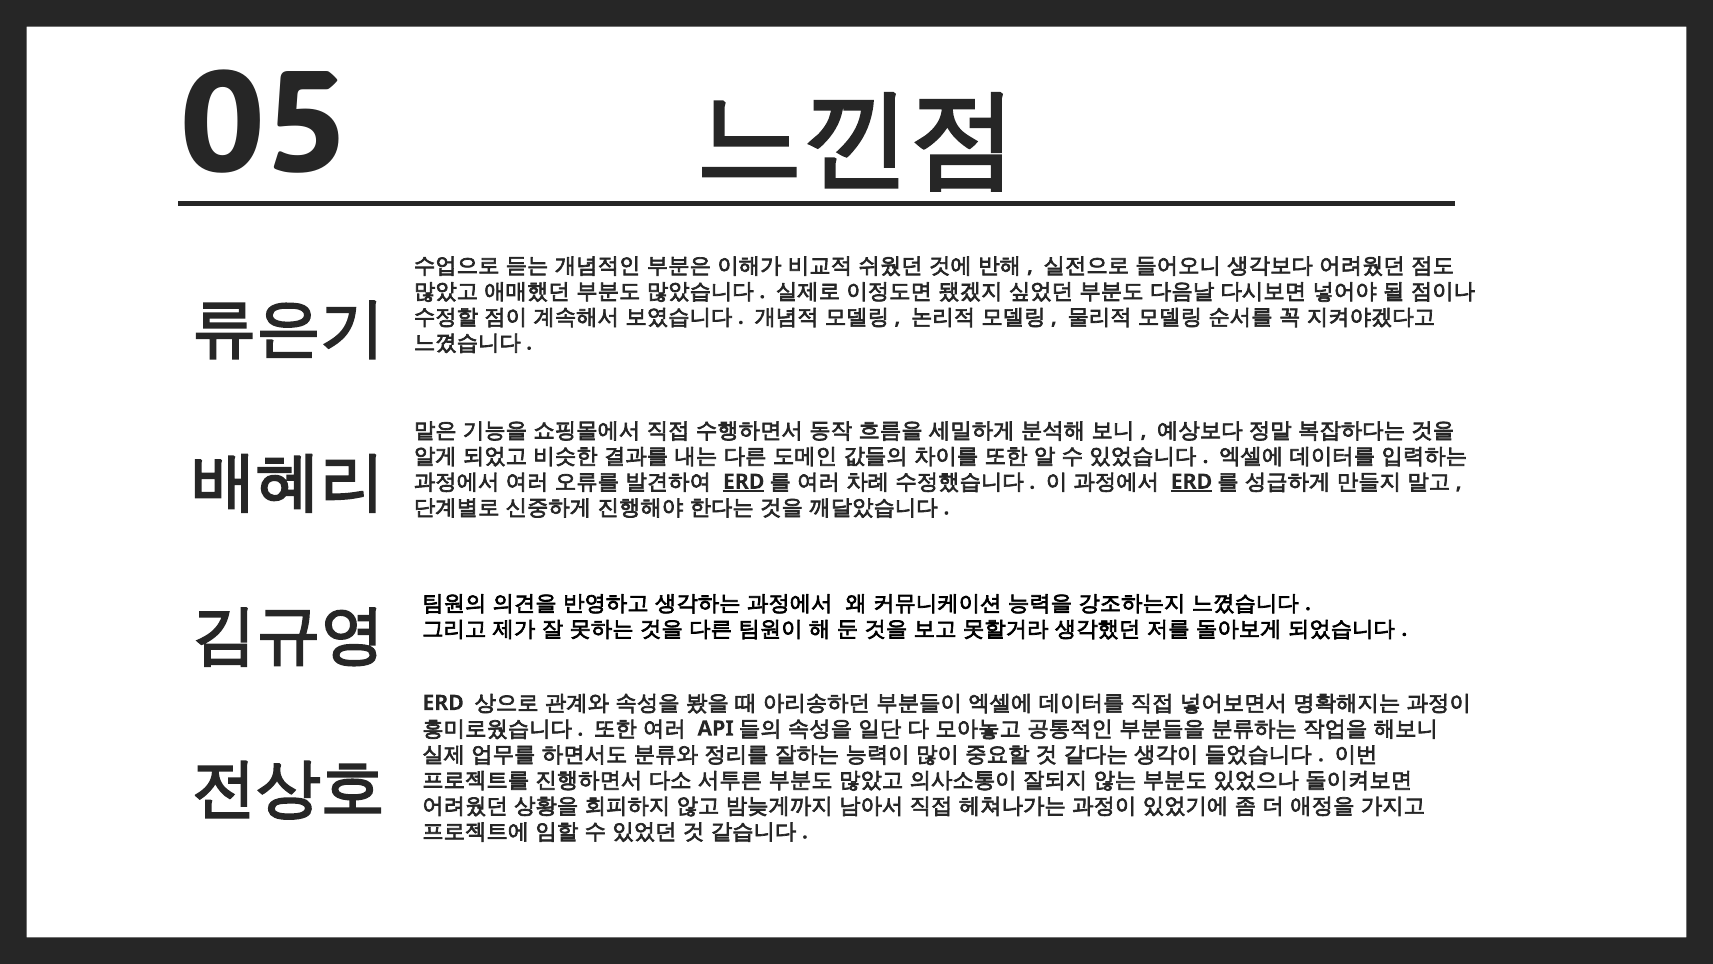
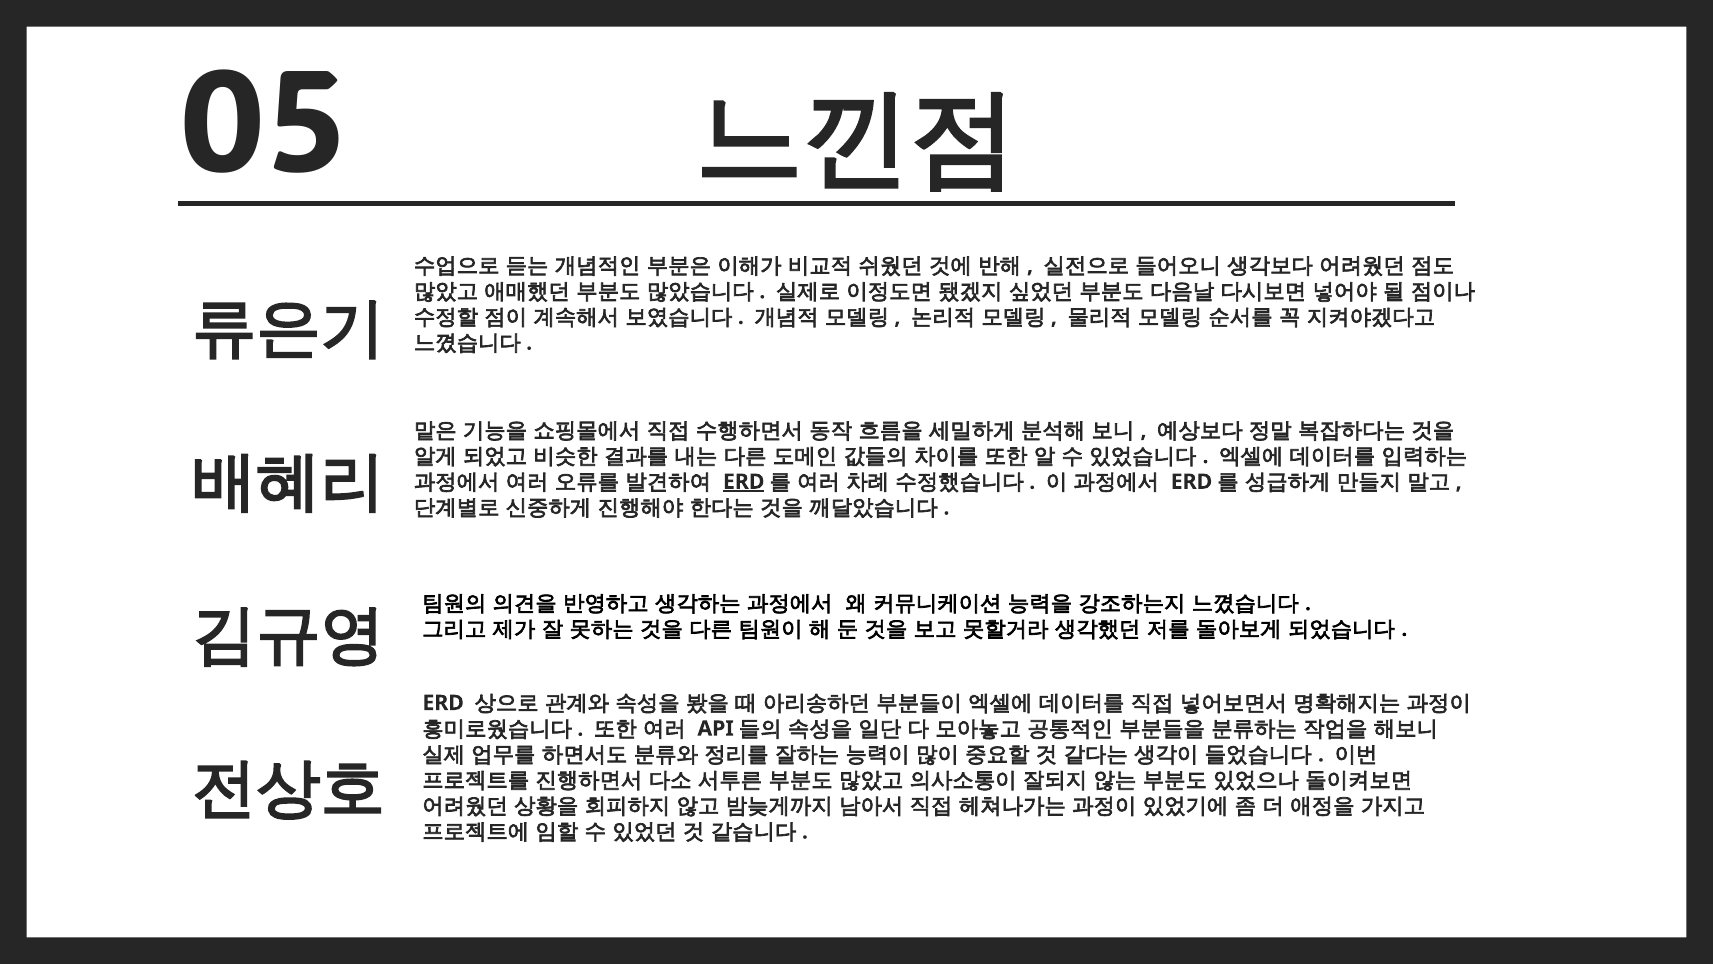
ERD underline: present -> none (1191, 482)
